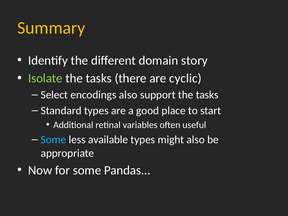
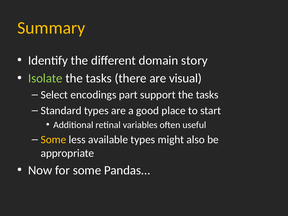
cyclic: cyclic -> visual (185, 78)
encodings also: also -> part (128, 95)
Some colour: light blue -> yellow (53, 140)
